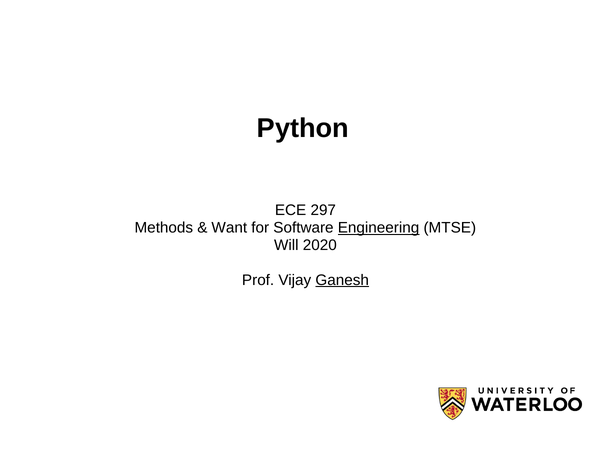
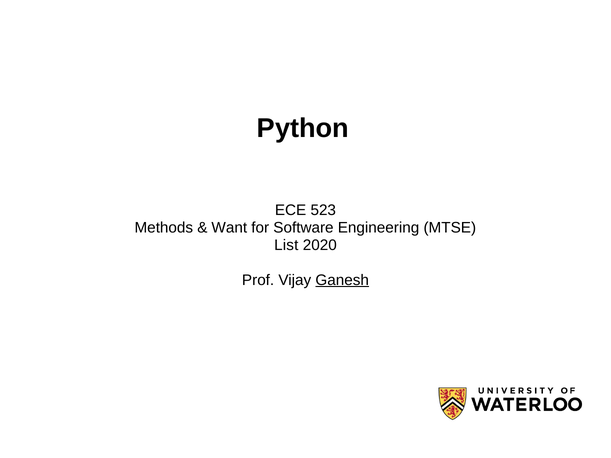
297: 297 -> 523 (323, 211)
Engineering underline: present -> none (379, 228)
Will: Will -> List (286, 245)
